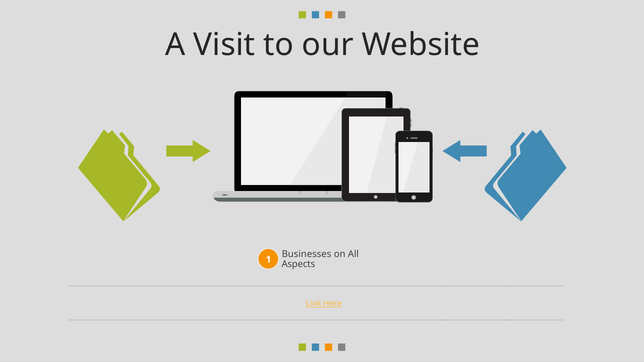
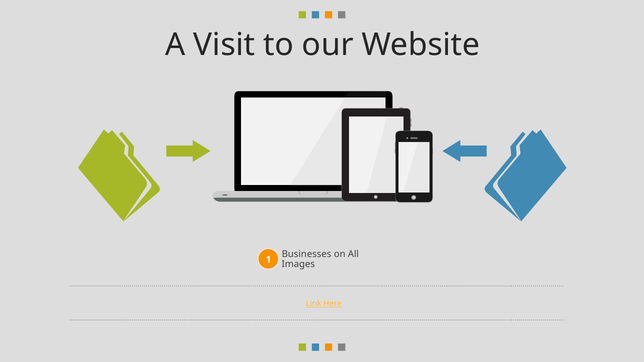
Aspects: Aspects -> Images (298, 265)
